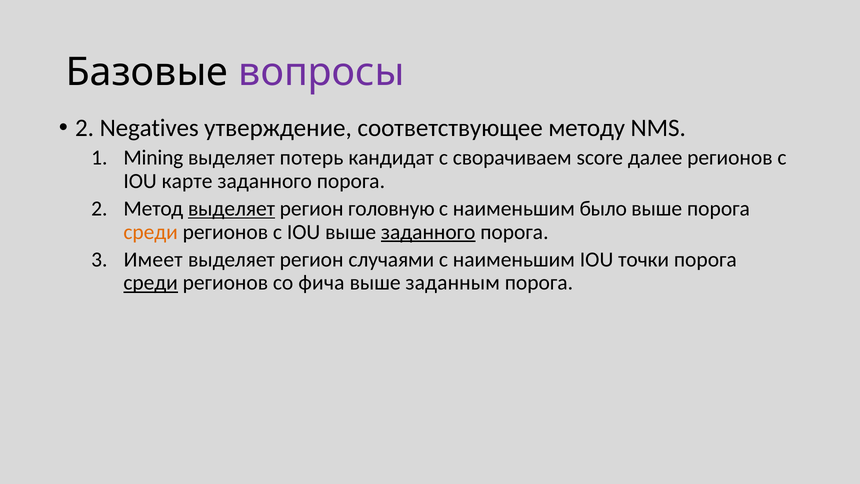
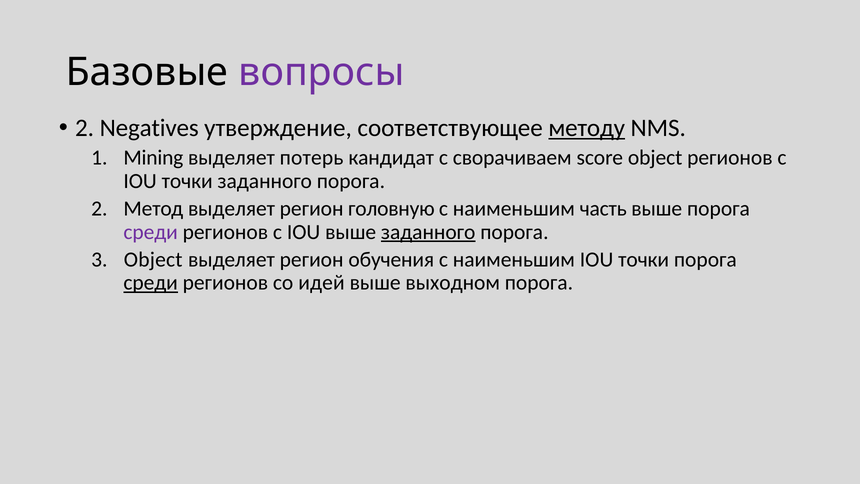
методу underline: none -> present (587, 128)
score далее: далее -> object (655, 158)
карте: карте -> точки (187, 181)
выделяет underline: present -> none (231, 209)
было: было -> часть (603, 209)
среди colour: orange -> purple (151, 232)
Имеет: Имеет -> Object (153, 260)
случаями: случаями -> обучения (391, 260)
фича: фича -> идей (321, 283)
заданным: заданным -> выходном (453, 283)
